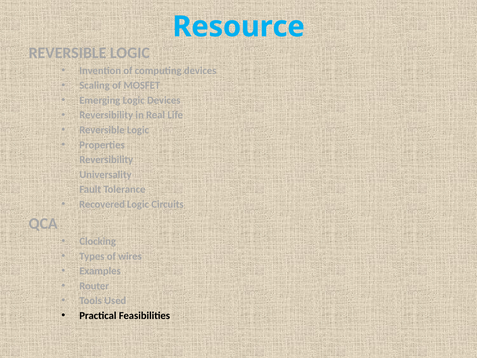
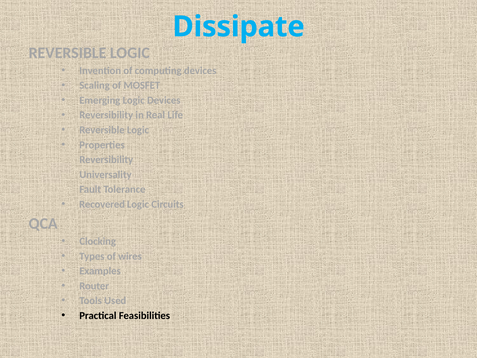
Resource: Resource -> Dissipate (239, 27)
